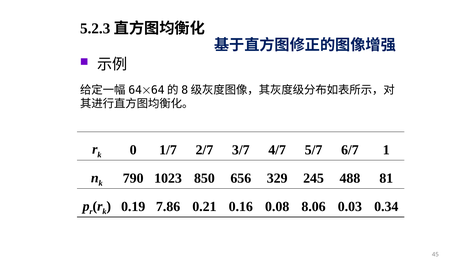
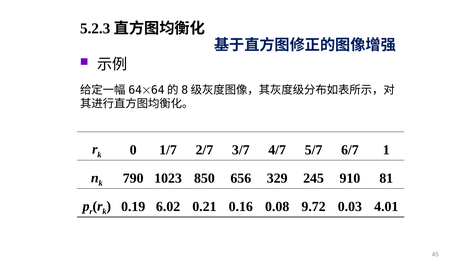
488: 488 -> 910 (350, 178)
7.86: 7.86 -> 6.02 (168, 207)
8.06: 8.06 -> 9.72 (314, 207)
0.34: 0.34 -> 4.01 (386, 207)
